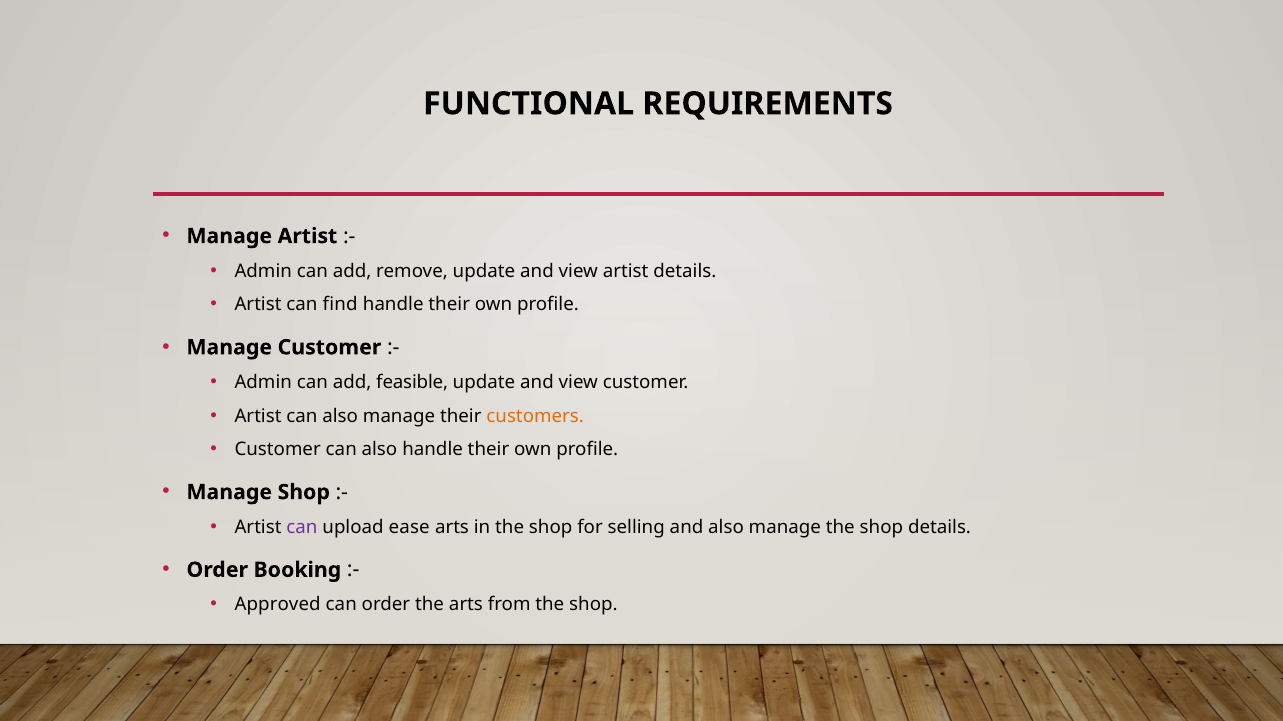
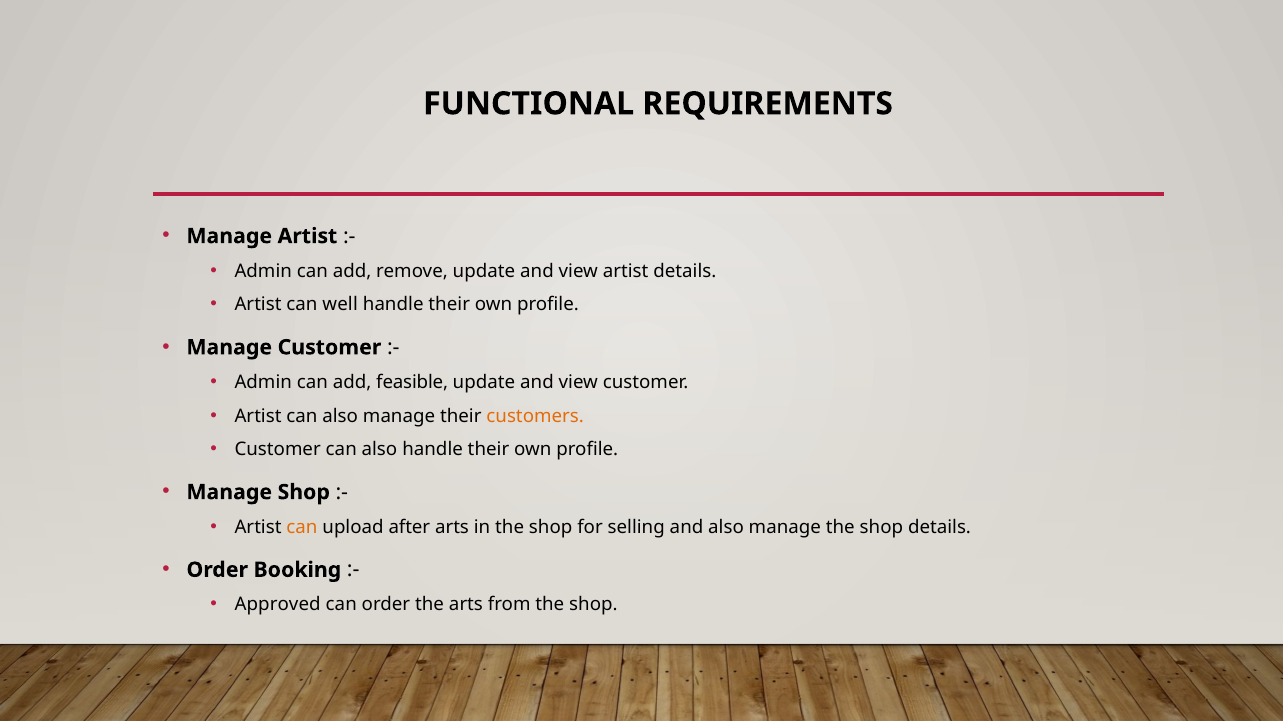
find: find -> well (340, 305)
can colour: purple -> orange (302, 528)
ease: ease -> after (409, 528)
